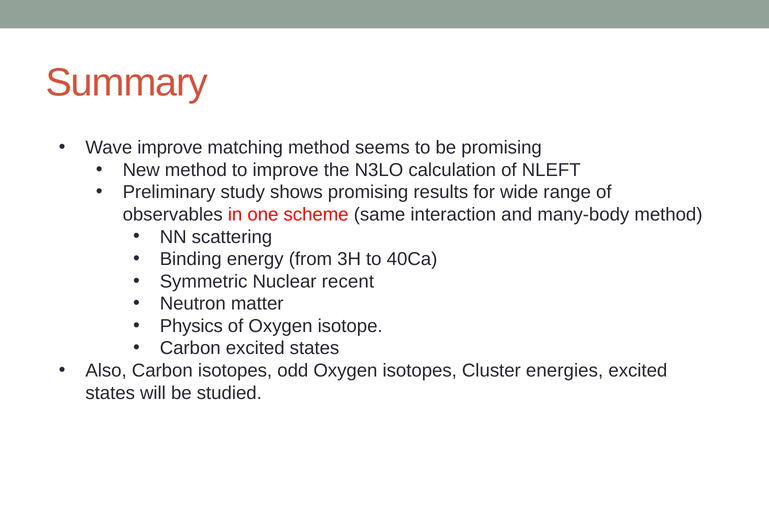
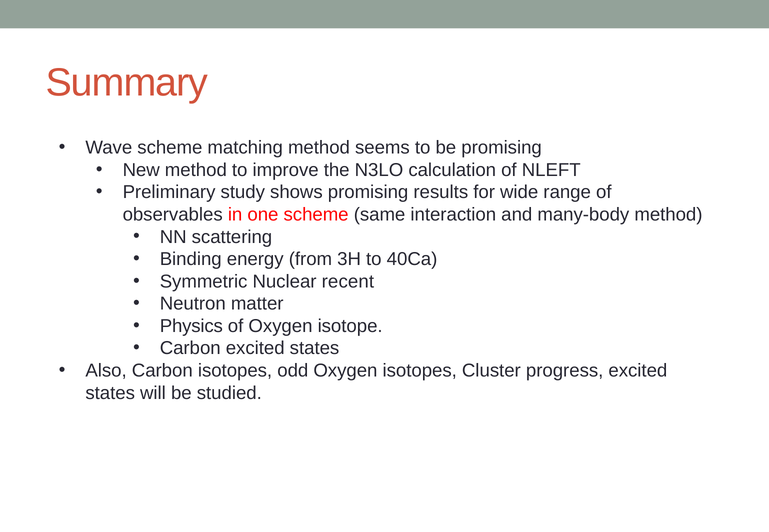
Wave improve: improve -> scheme (170, 148)
energies: energies -> progress (565, 371)
